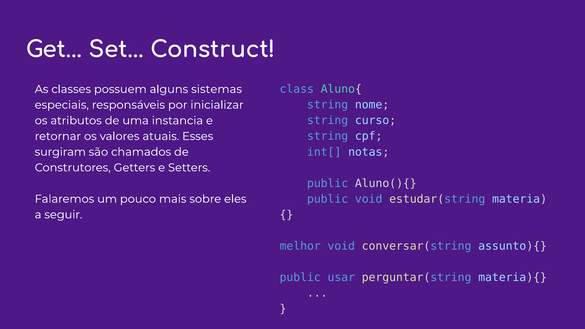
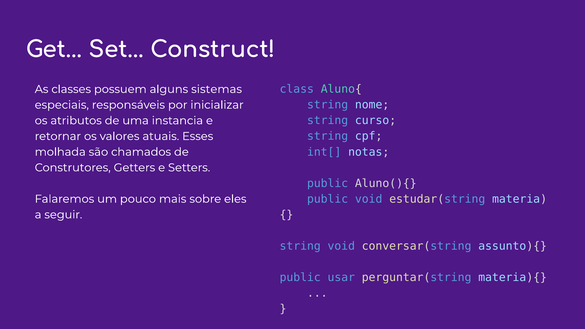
surgiram: surgiram -> molhada (60, 152)
melhor: melhor -> string (300, 246)
